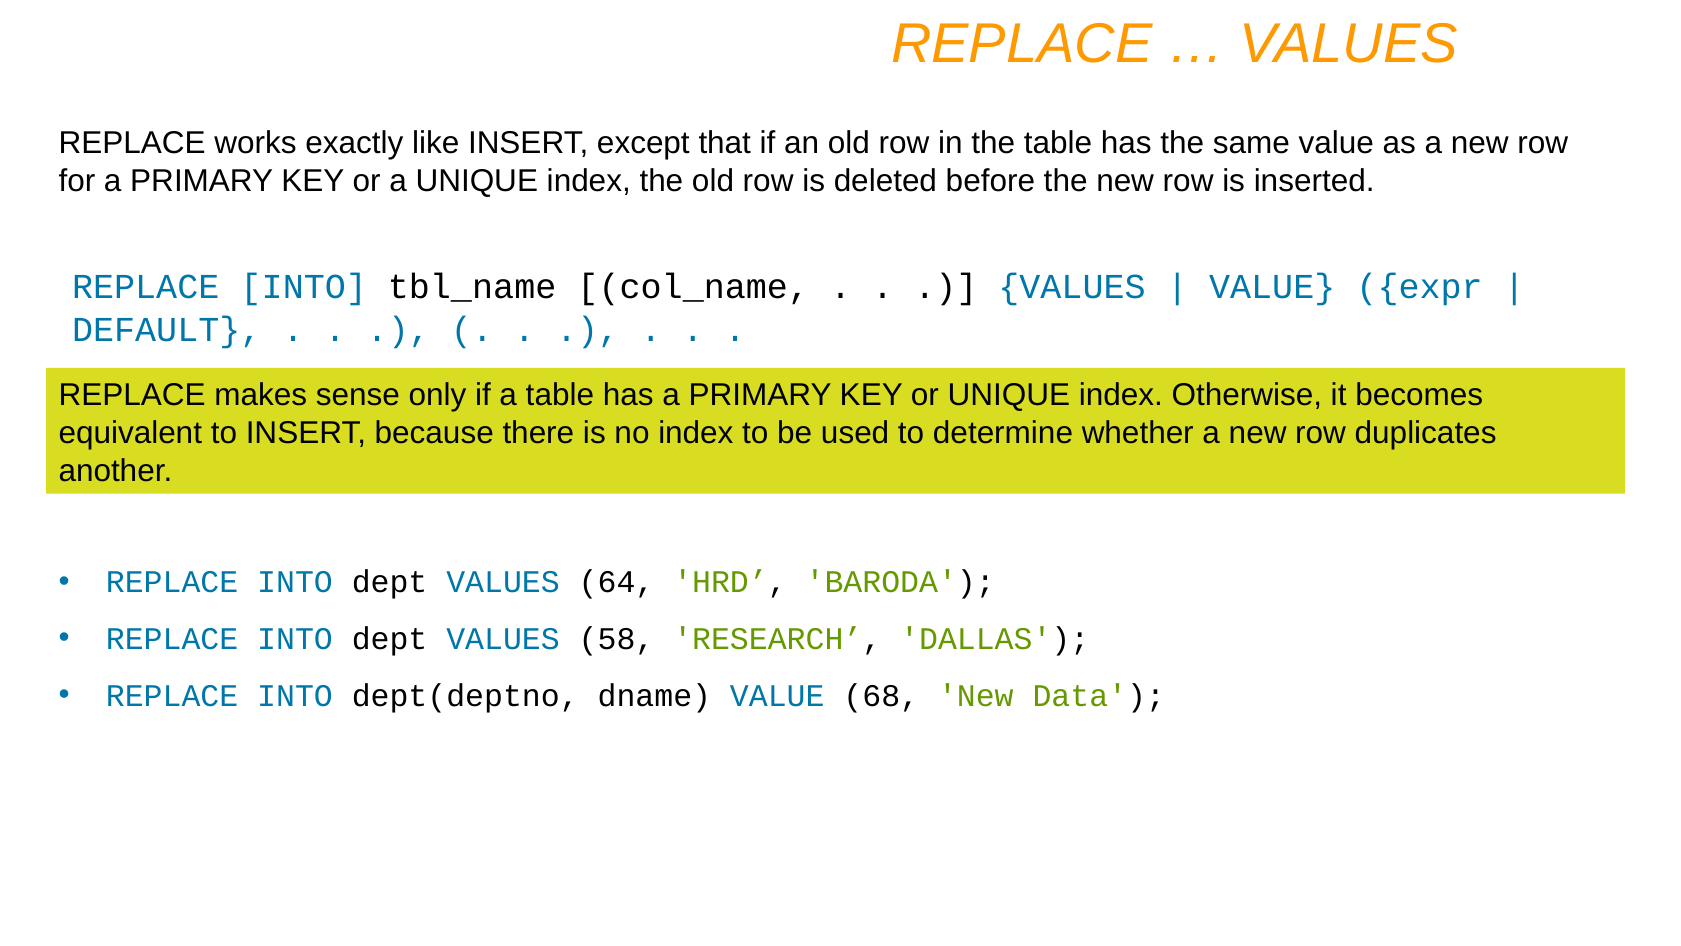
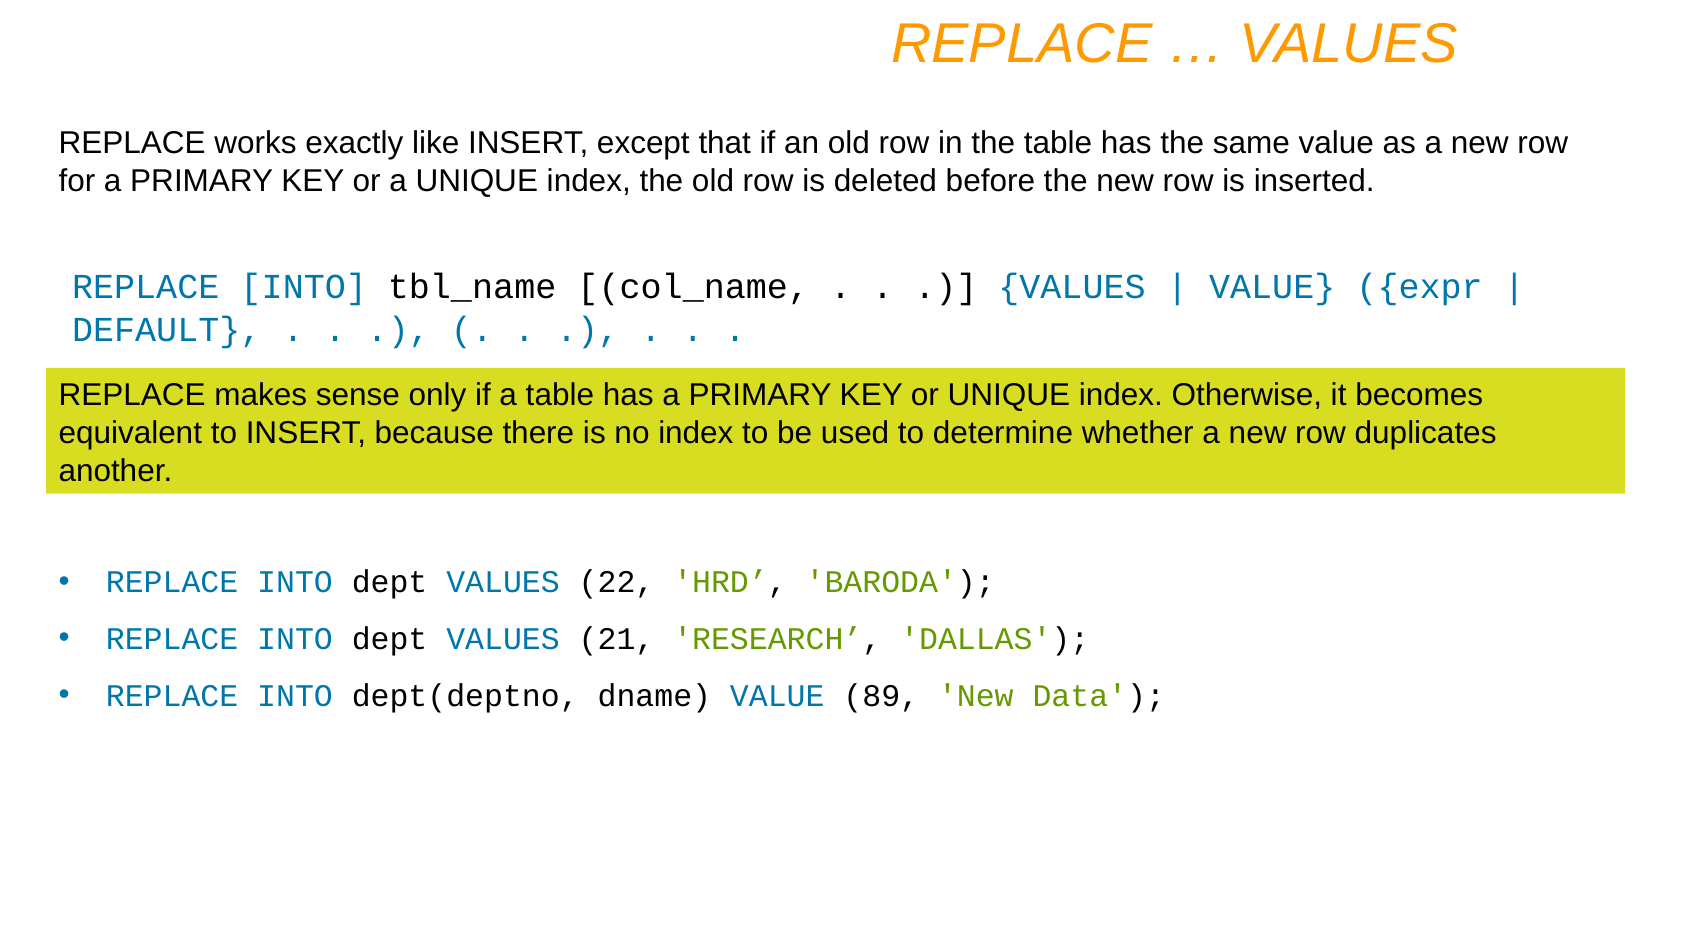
64: 64 -> 22 (617, 582)
58: 58 -> 21 (617, 639)
68: 68 -> 89 (881, 696)
